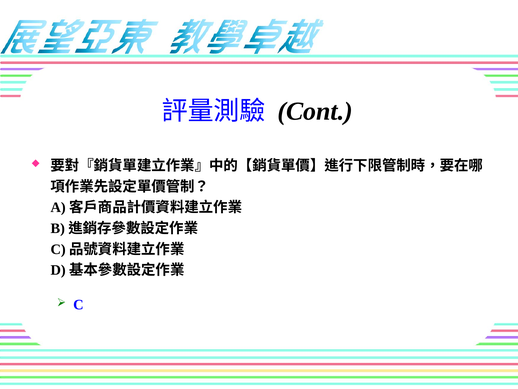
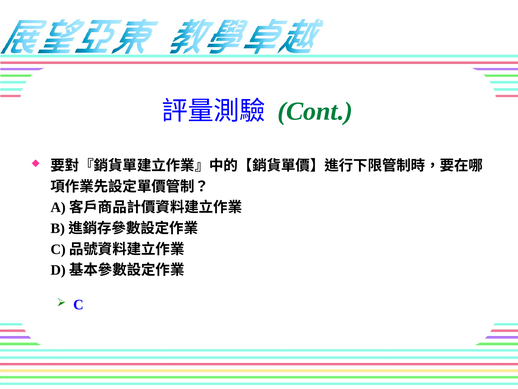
Cont colour: black -> green (315, 111)
